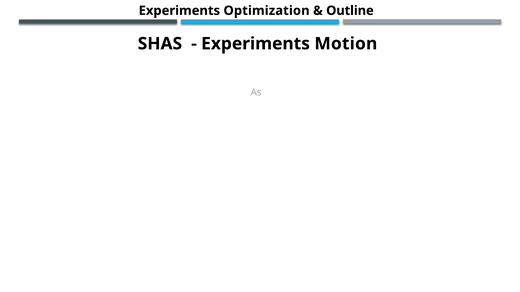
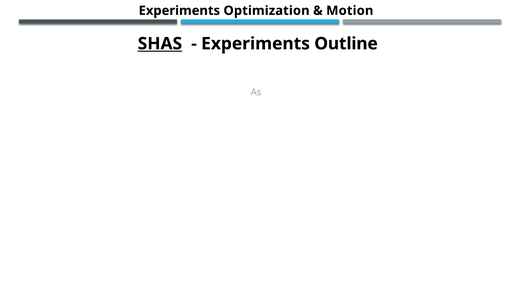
Outline: Outline -> Motion (350, 11)
SHAS underline: none -> present (160, 44)
Motion: Motion -> Outline (346, 44)
